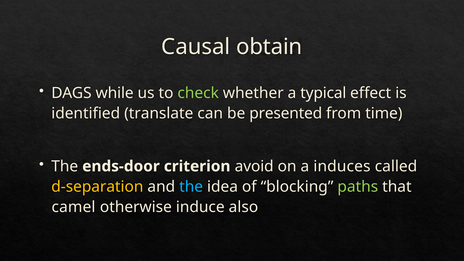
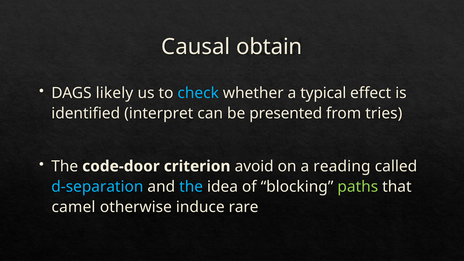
while: while -> likely (114, 93)
check colour: light green -> light blue (198, 93)
translate: translate -> interpret (159, 113)
time: time -> tries (384, 113)
ends-door: ends-door -> code-door (121, 166)
induces: induces -> reading (342, 166)
d-separation colour: yellow -> light blue (97, 187)
also: also -> rare (244, 207)
